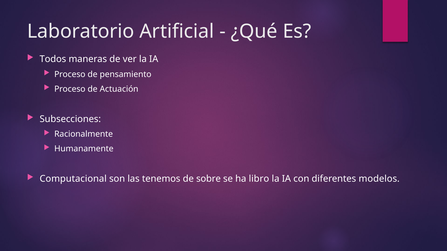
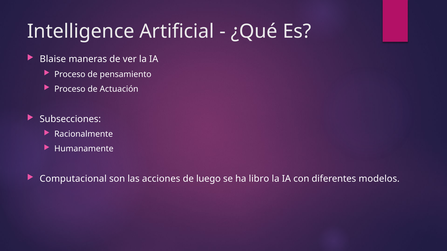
Laboratorio: Laboratorio -> Intelligence (81, 31)
Todos: Todos -> Blaise (53, 59)
tenemos: tenemos -> acciones (161, 179)
sobre: sobre -> luego (208, 179)
